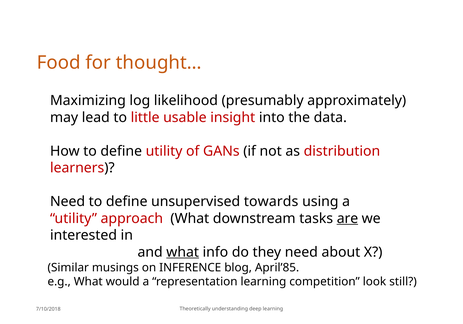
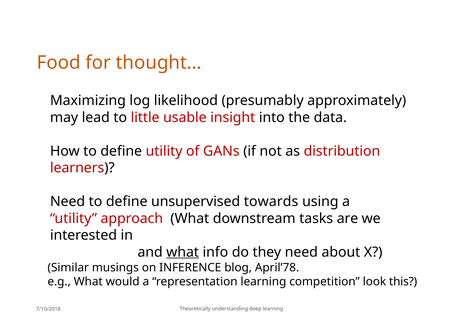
are underline: present -> none (347, 218)
April’85: April’85 -> April’78 (277, 268)
still: still -> this (403, 282)
